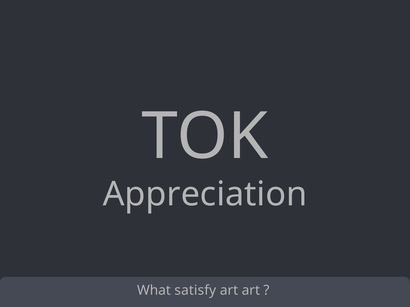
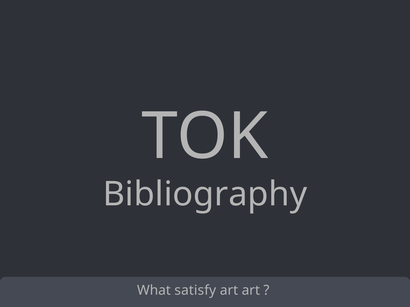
Appreciation: Appreciation -> Bibliography (205, 195)
